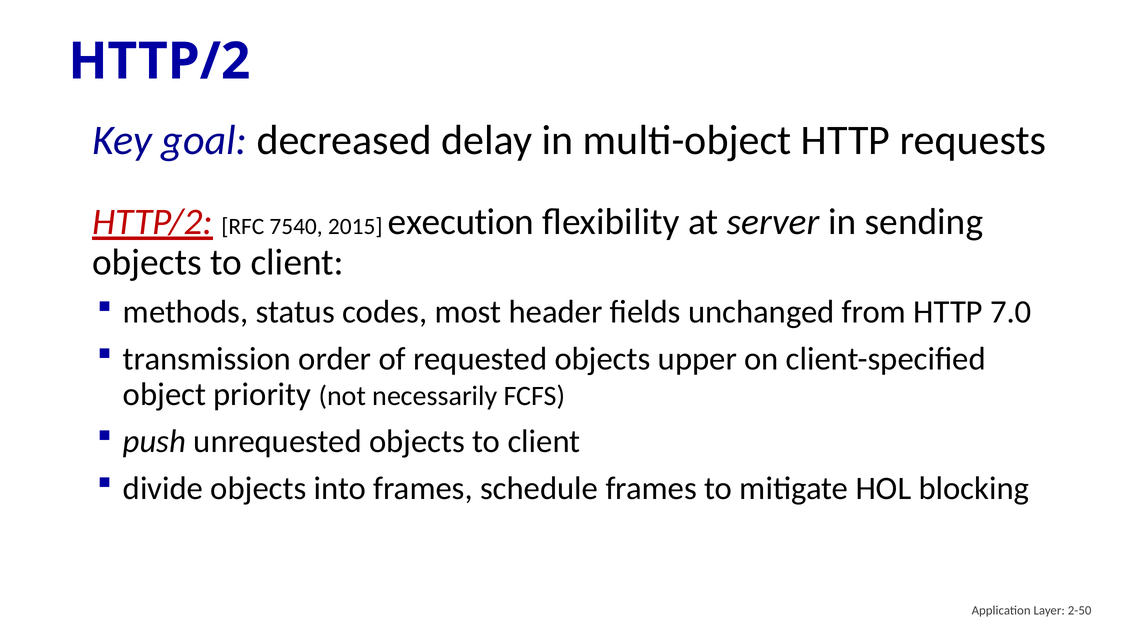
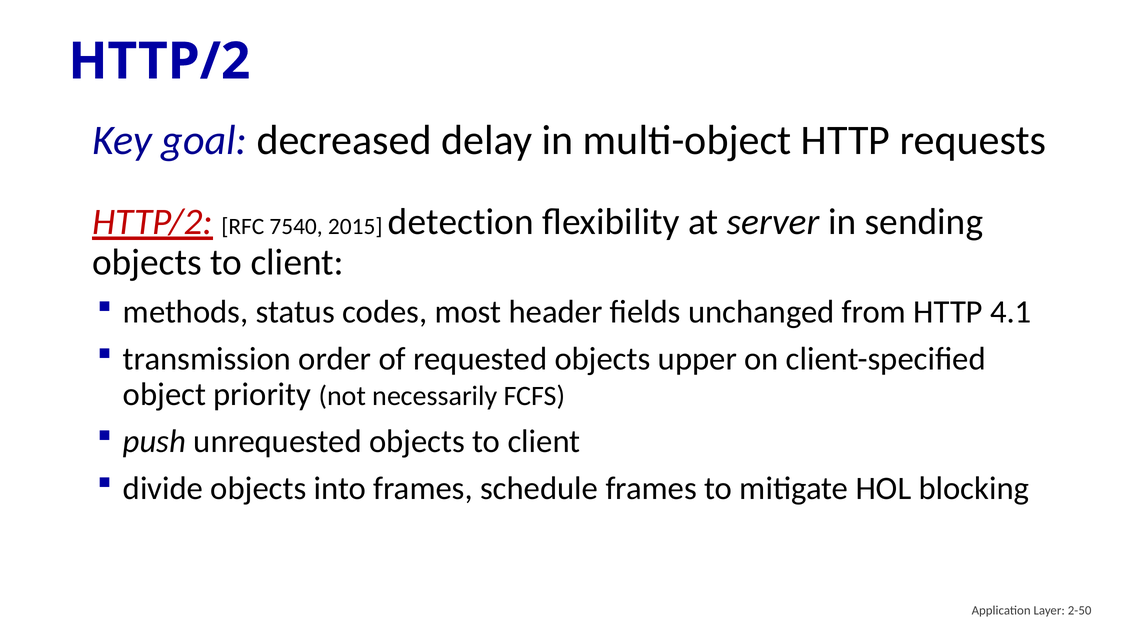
execution: execution -> detection (461, 222)
7.0: 7.0 -> 4.1 (1011, 312)
